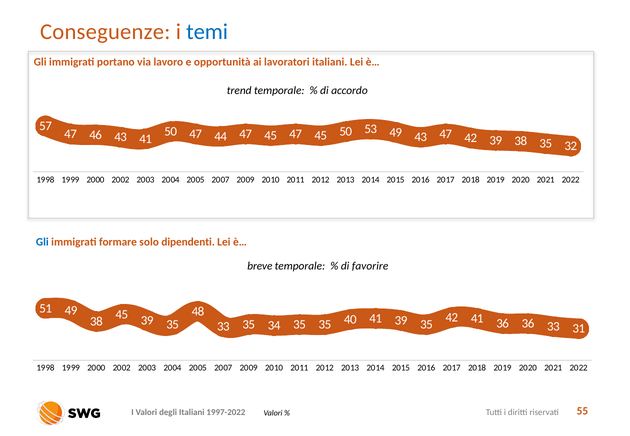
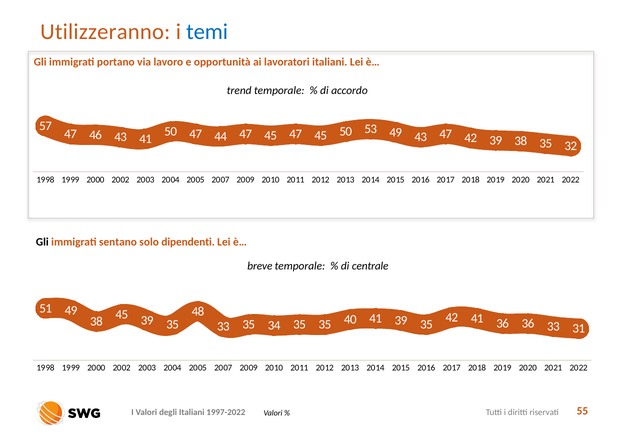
Conseguenze: Conseguenze -> Utilizzeranno (105, 32)
Gli colour: blue -> black (42, 242)
formare: formare -> sentano (118, 242)
favorire: favorire -> centrale (370, 266)
